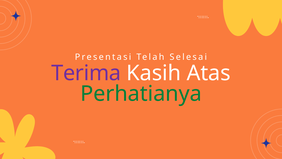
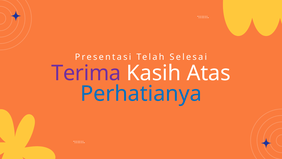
Perhatianya colour: green -> blue (141, 93)
